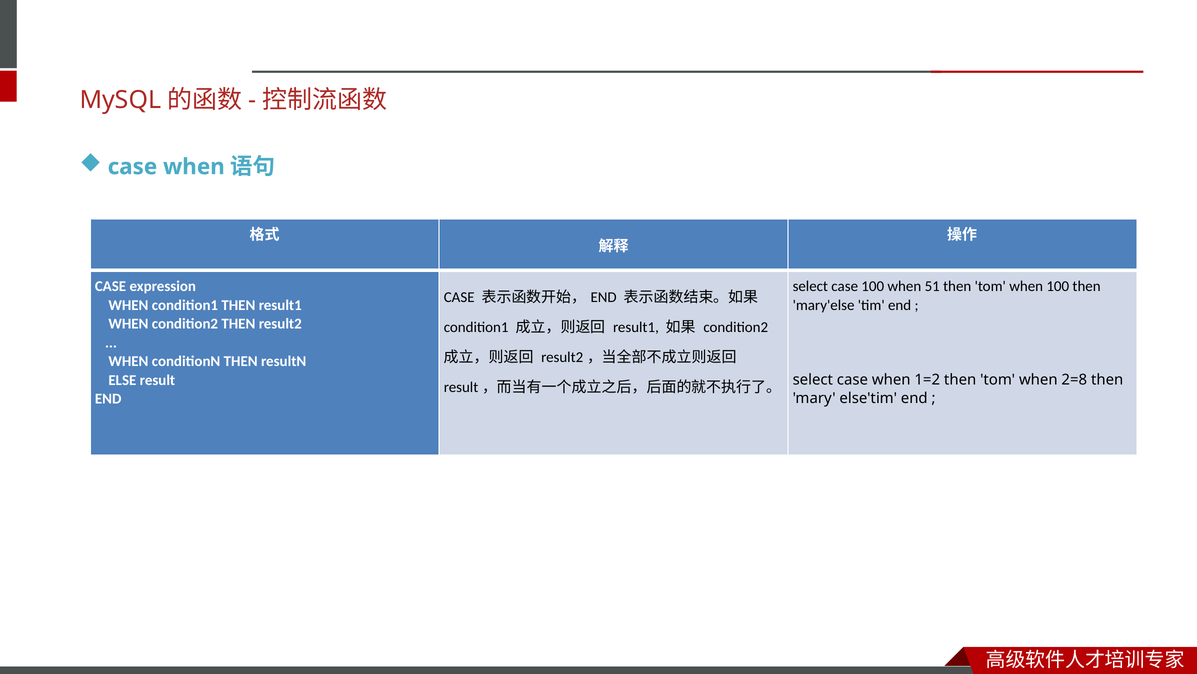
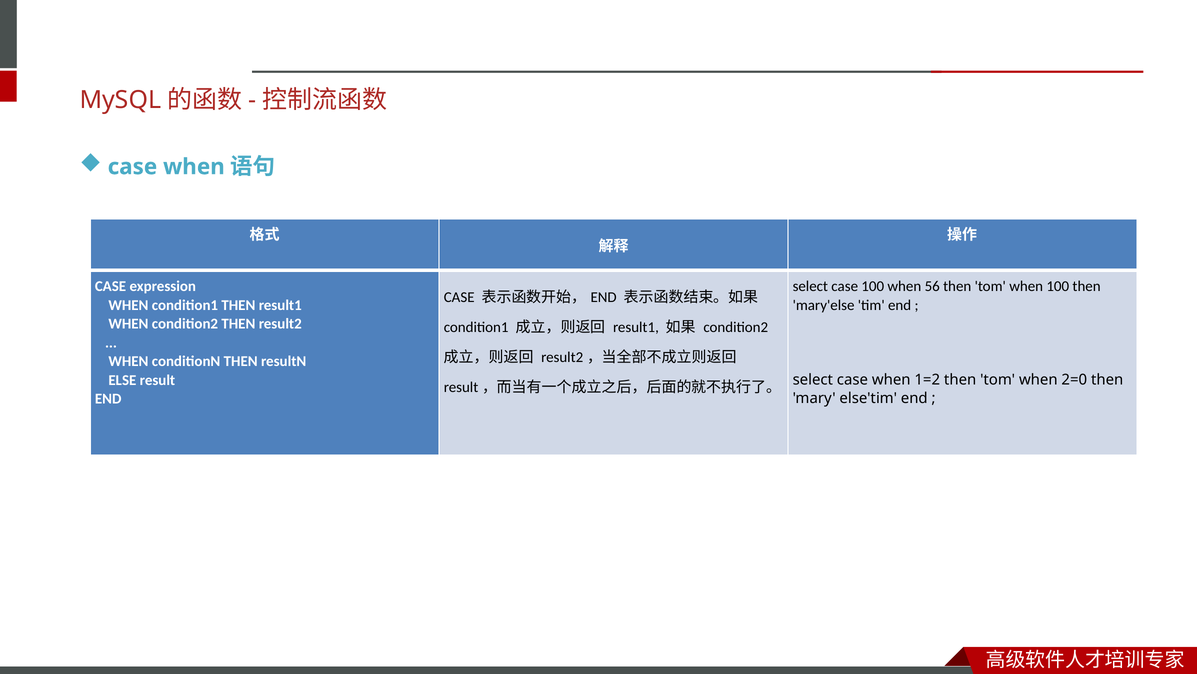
51: 51 -> 56 (932, 286)
2=8: 2=8 -> 2=0 (1074, 379)
